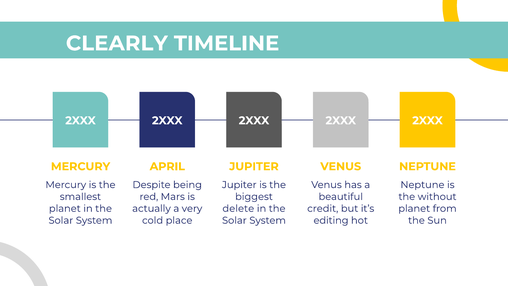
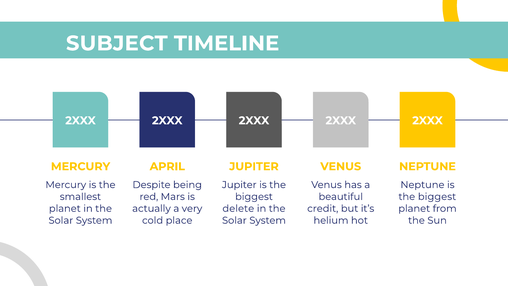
CLEARLY: CLEARLY -> SUBJECT (117, 43)
without: without -> biggest (437, 197)
editing: editing -> helium (331, 220)
